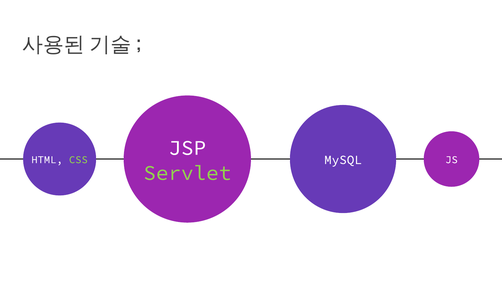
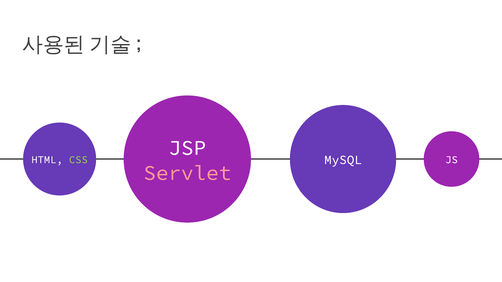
Servlet colour: light green -> pink (187, 173)
